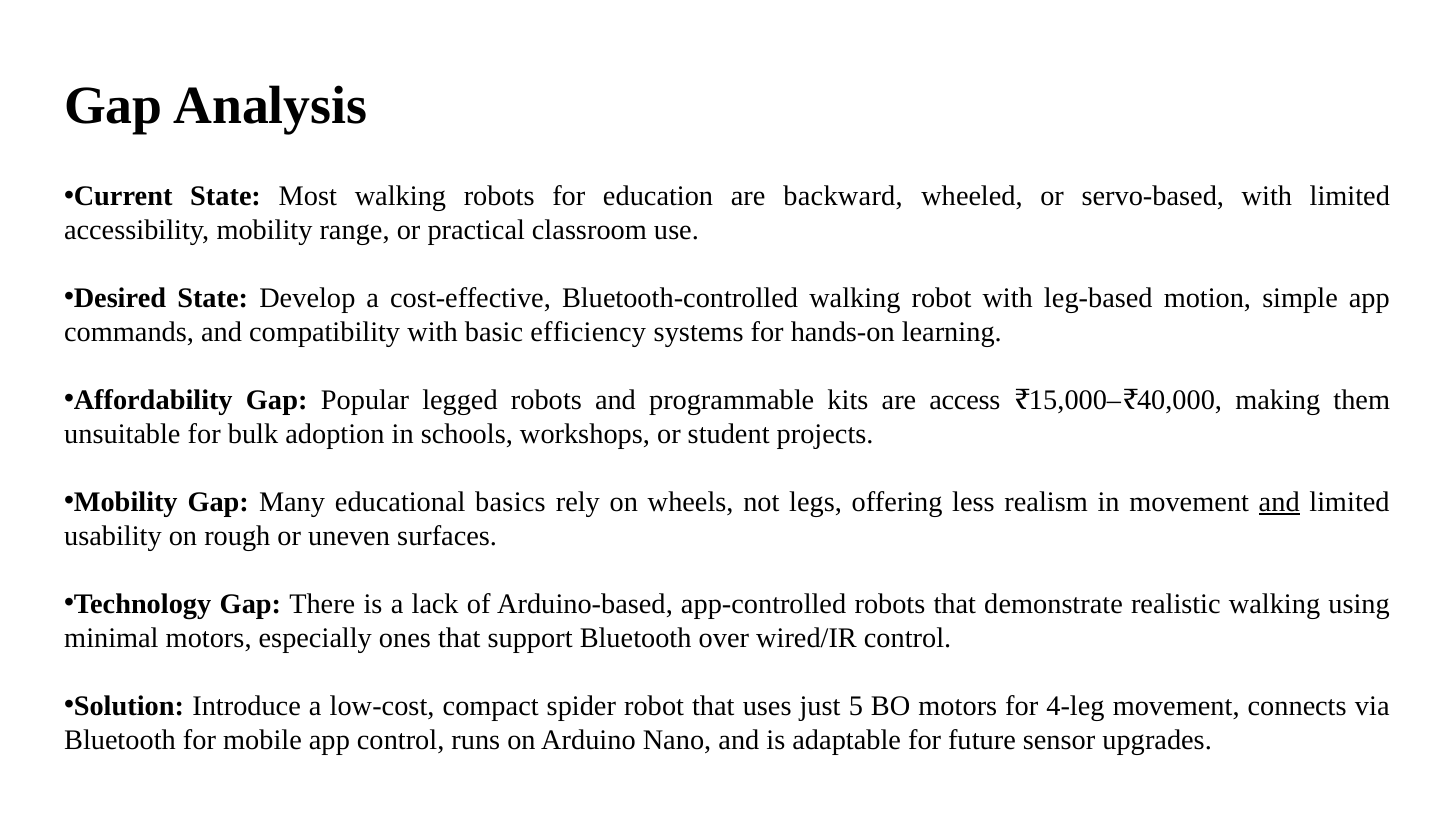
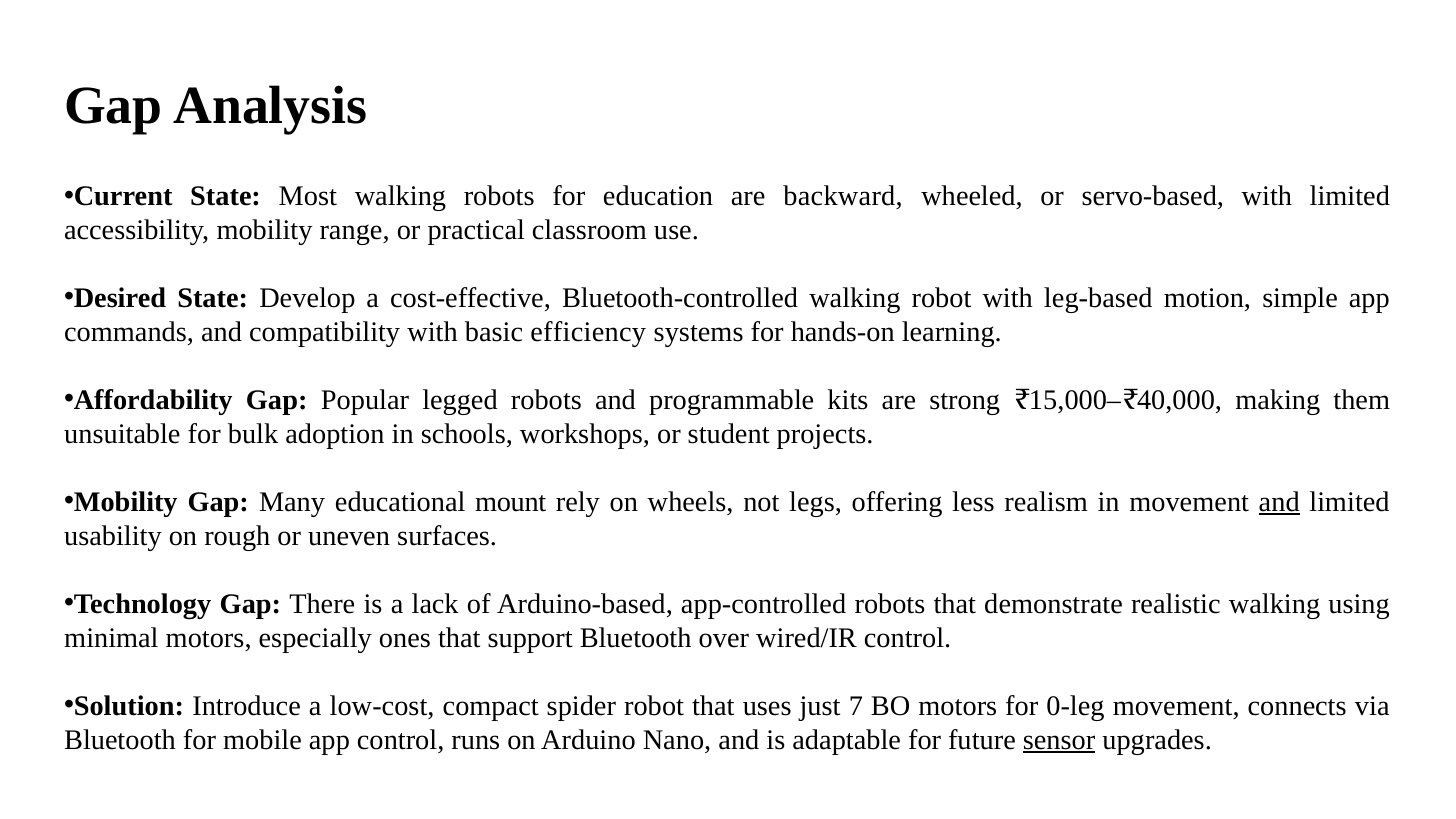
access: access -> strong (965, 400)
basics: basics -> mount (511, 502)
5: 5 -> 7 (856, 706)
4-leg: 4-leg -> 0-leg (1075, 706)
sensor underline: none -> present (1059, 740)
